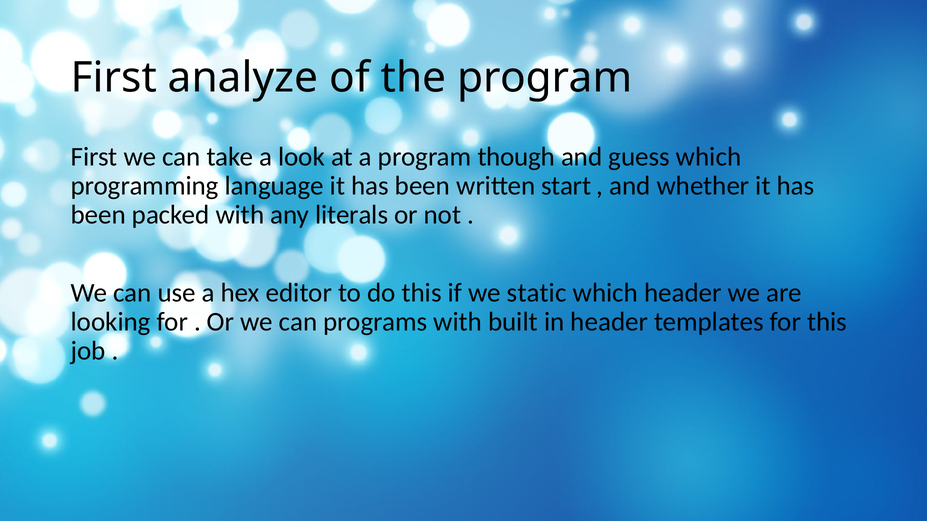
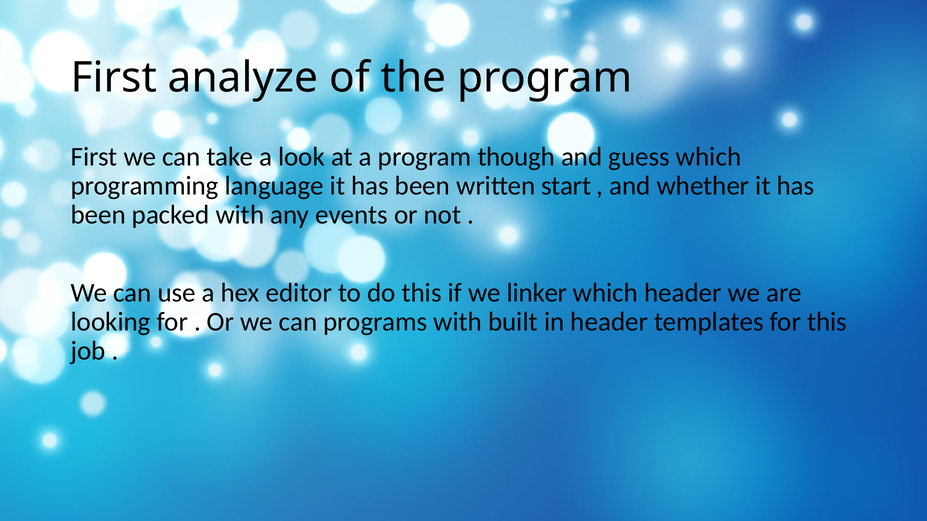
literals: literals -> events (352, 215)
static: static -> linker (537, 293)
